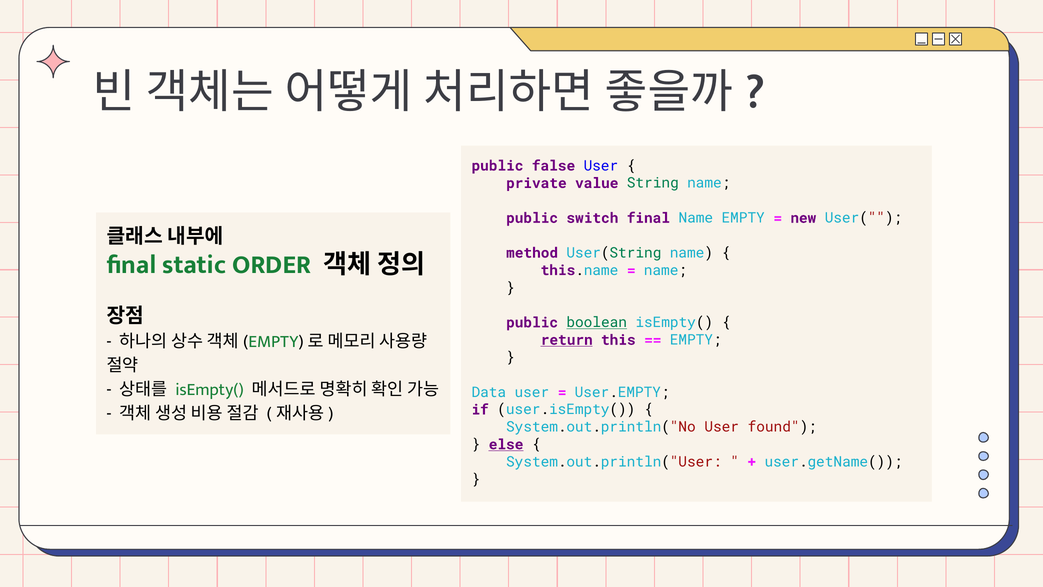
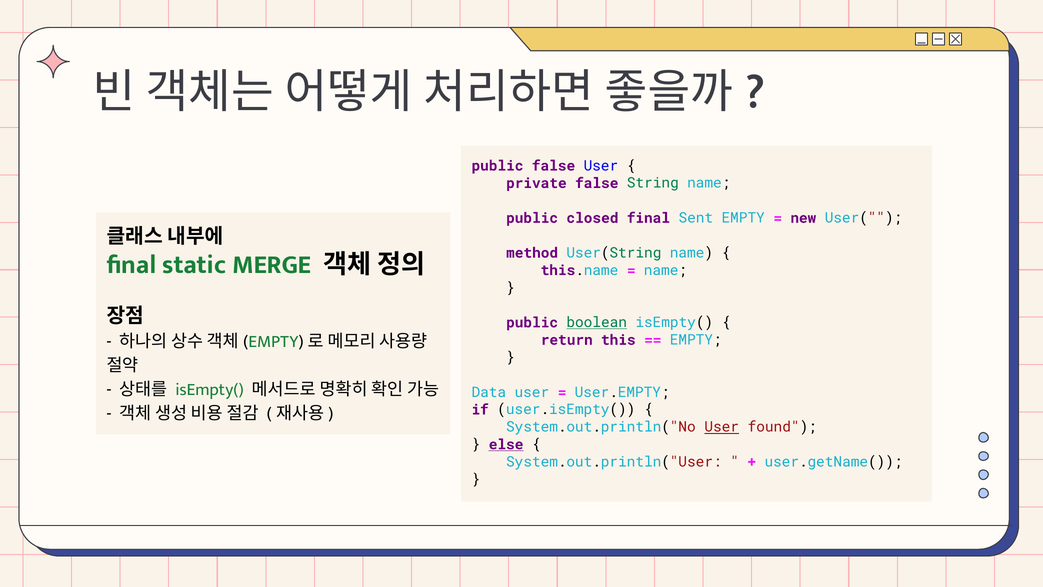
private value: value -> false (597, 183)
switch: switch -> closed (592, 218)
final Name: Name -> Sent (696, 218)
ORDER: ORDER -> MERGE (272, 265)
return underline: present -> none (567, 340)
User underline: none -> present (722, 427)
